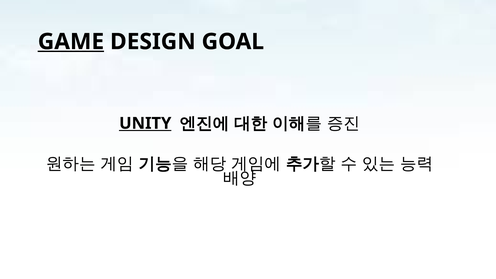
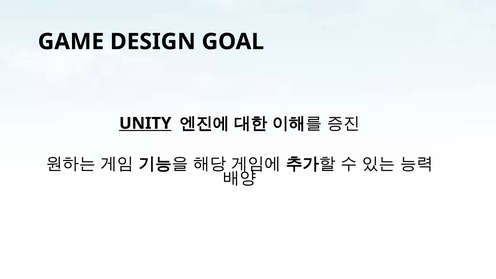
GAME underline: present -> none (71, 42)
